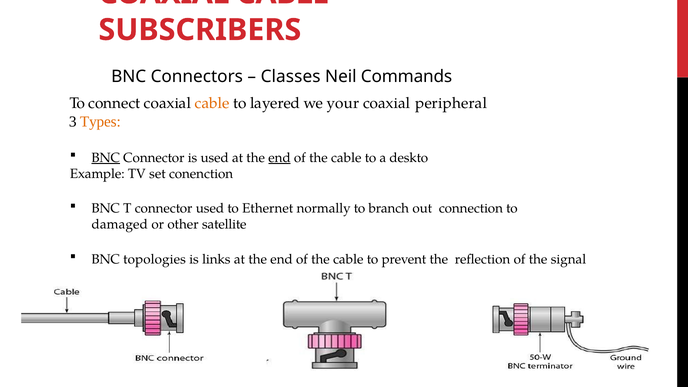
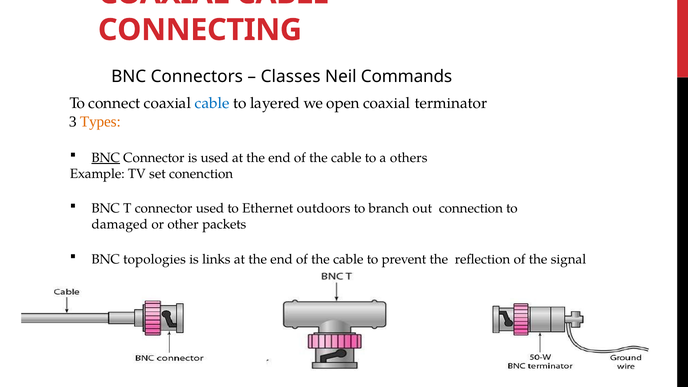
SUBSCRIBERS: SUBSCRIBERS -> CONNECTING (200, 30)
cable colour: orange -> blue (212, 103)
your: your -> open (343, 103)
peripheral: peripheral -> terminator (451, 103)
end underline: present -> none (280, 158)
deskto: deskto -> others (409, 158)
normally: normally -> outdoors (324, 208)
satellite: satellite -> packets (224, 225)
